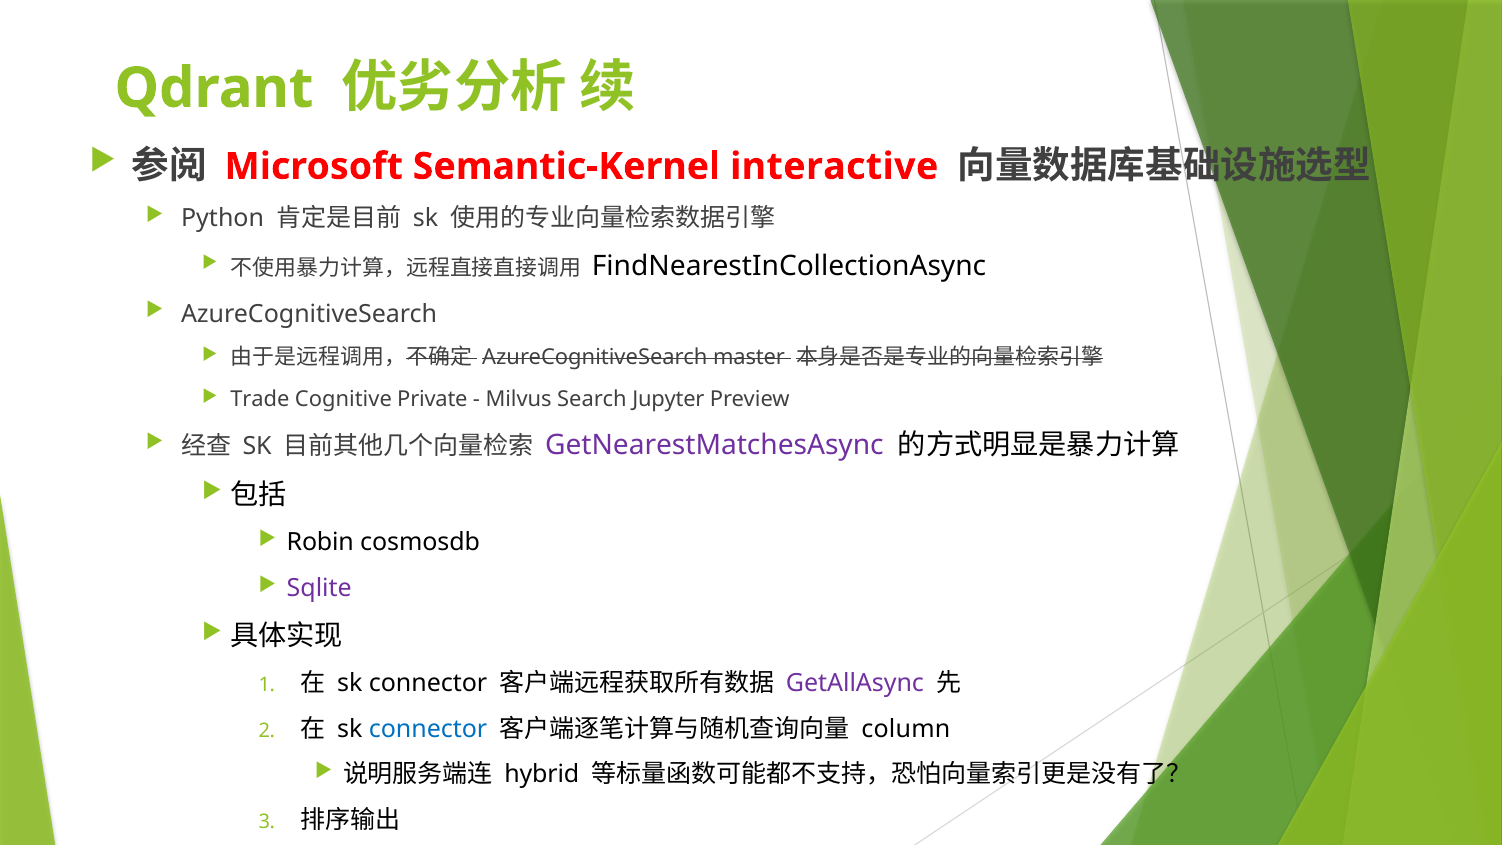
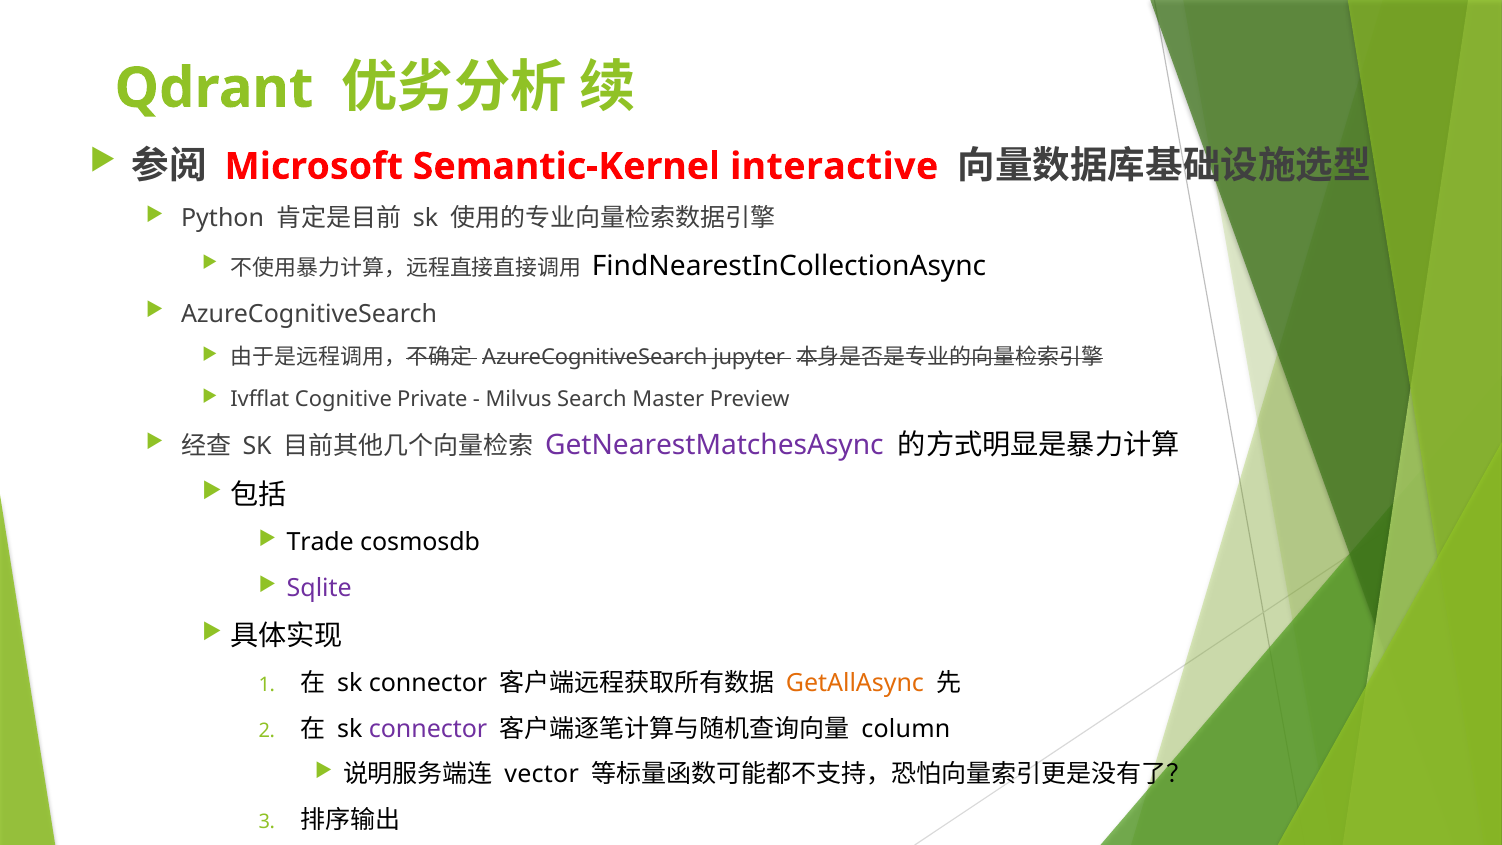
master: master -> jupyter (749, 357)
Trade: Trade -> Ivfflat (260, 399)
Jupyter: Jupyter -> Master (668, 399)
Robin: Robin -> Trade (320, 542)
GetAllAsync colour: purple -> orange (855, 683)
connector colour: blue -> purple (428, 729)
hybrid: hybrid -> vector (542, 774)
